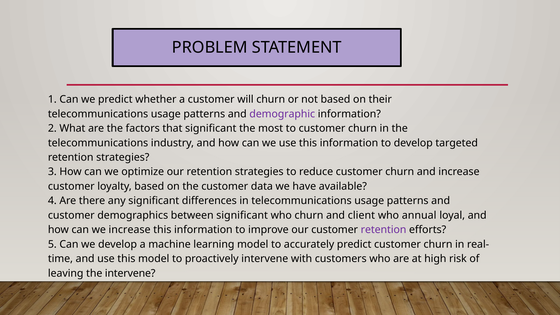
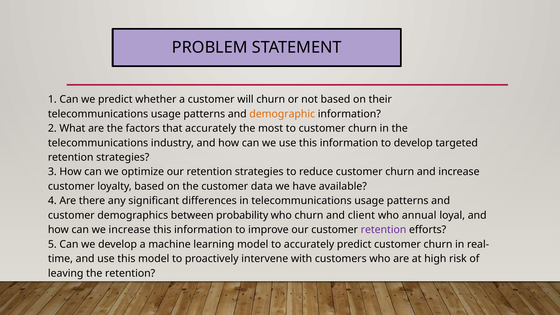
demographic colour: purple -> orange (282, 114)
that significant: significant -> accurately (211, 128)
between significant: significant -> probability (242, 215)
the intervene: intervene -> retention (130, 273)
